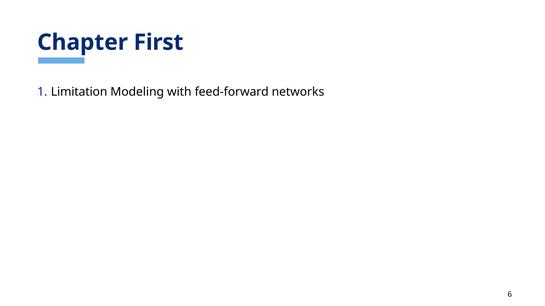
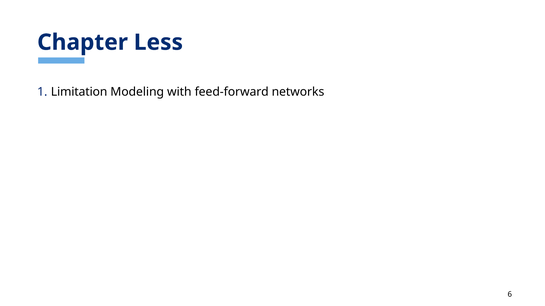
First: First -> Less (158, 42)
